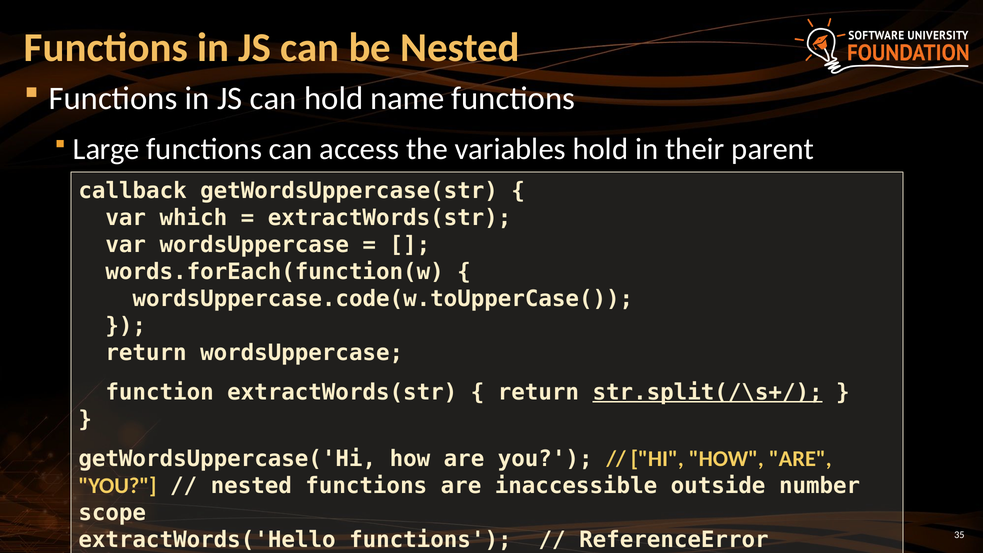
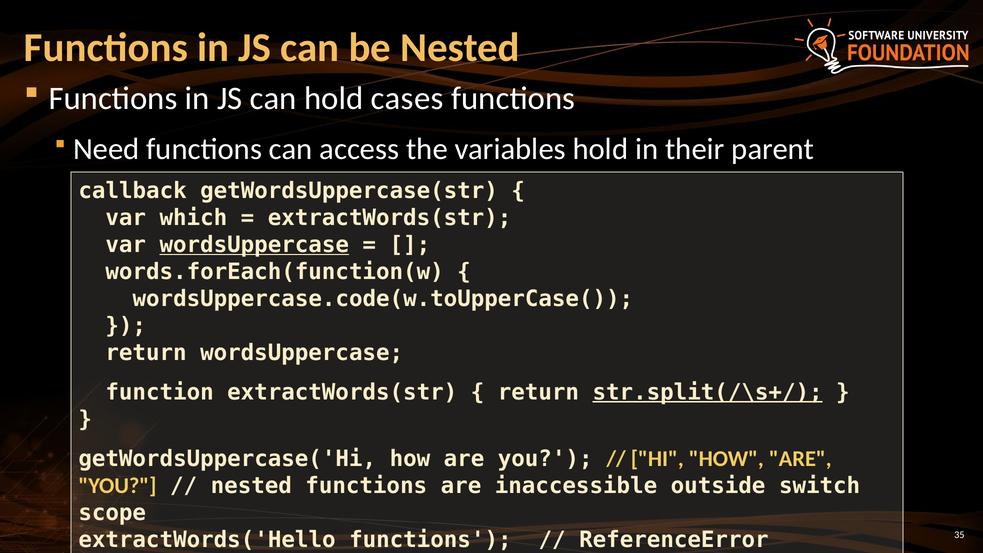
name: name -> cases (407, 99)
Large: Large -> Need (106, 149)
wordsUppercase underline: none -> present (254, 245)
number: number -> switch (820, 486)
